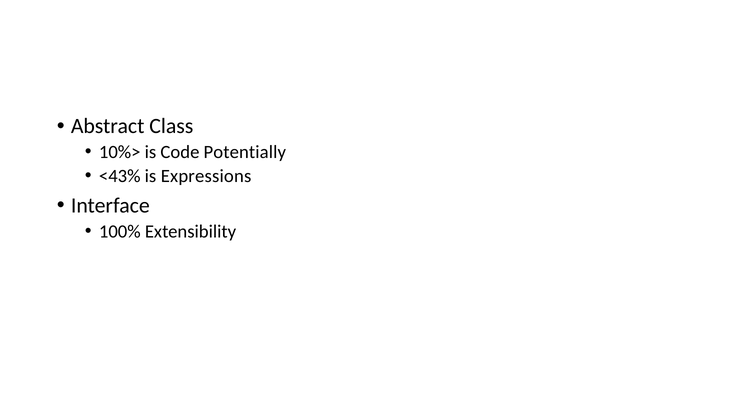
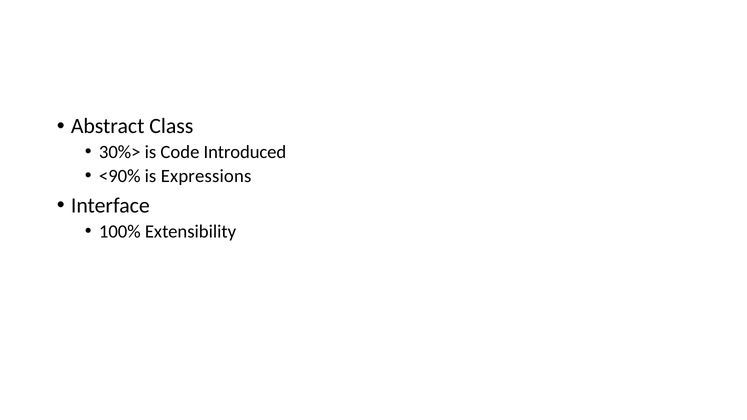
10%>: 10%> -> 30%> (120, 152)
Potentially: Potentially -> Introduced (245, 152)
<43%: <43% -> <90% (120, 176)
